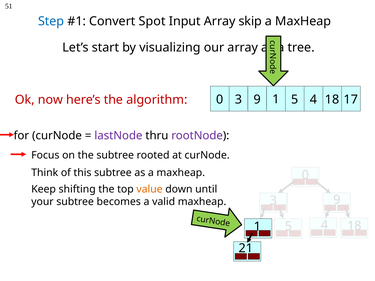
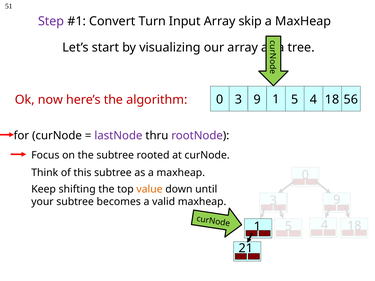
Step colour: blue -> purple (51, 21)
Spot: Spot -> Turn (152, 21)
17: 17 -> 56 (351, 100)
